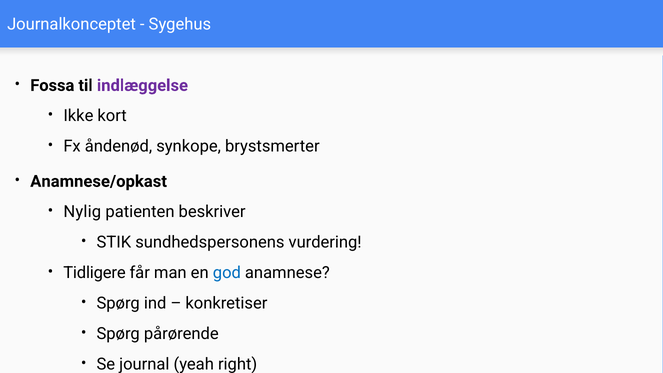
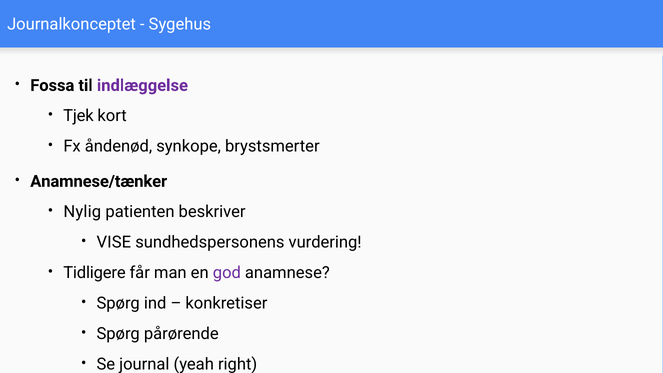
Ikke: Ikke -> Tjek (78, 116)
Anamnese/opkast: Anamnese/opkast -> Anamnese/tænker (99, 181)
STIK: STIK -> VISE (114, 242)
god colour: blue -> purple (227, 273)
